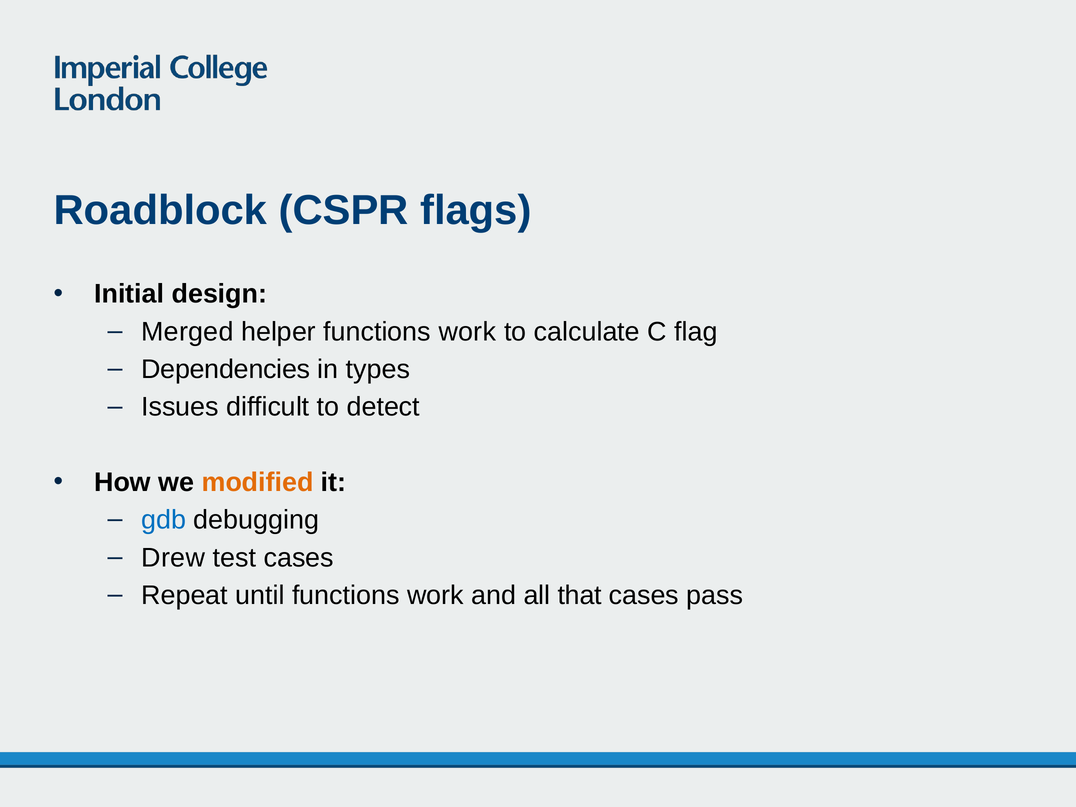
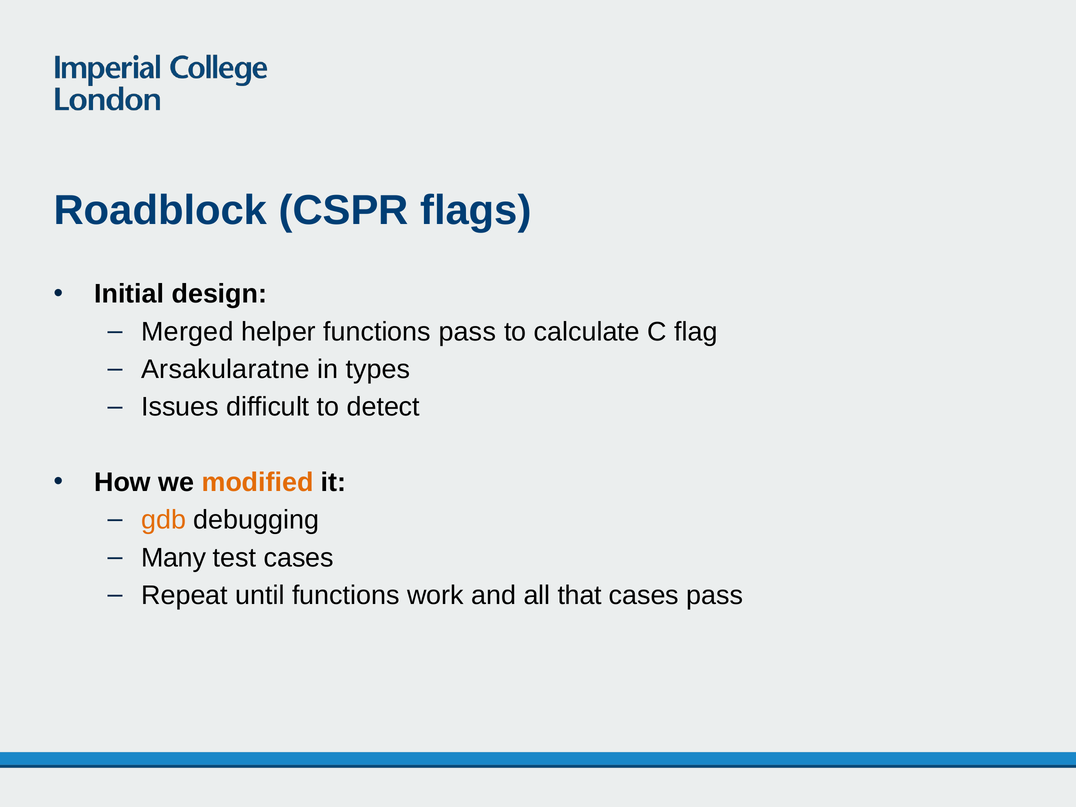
helper functions work: work -> pass (467, 332)
Dependencies: Dependencies -> Arsakularatne (226, 369)
gdb colour: blue -> orange (164, 520)
Drew: Drew -> Many (173, 558)
